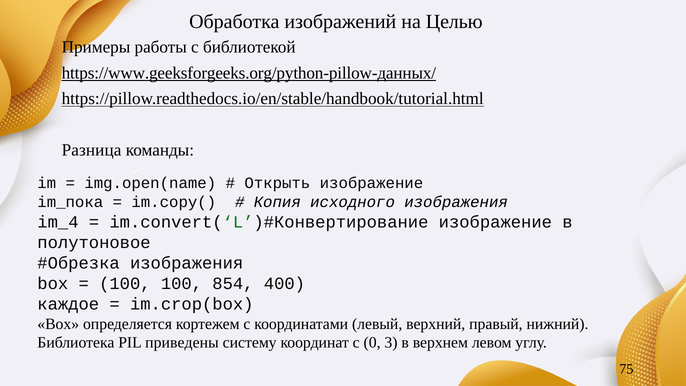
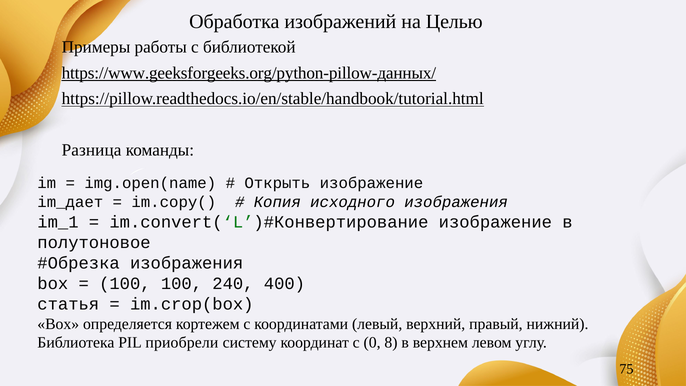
im_пока: im_пока -> im_дает (70, 202)
im_4: im_4 -> im_1 (58, 222)
854: 854 -> 240 (233, 284)
каждое: каждое -> статья (68, 304)
приведены: приведены -> приобрели (182, 343)
3: 3 -> 8 (391, 343)
